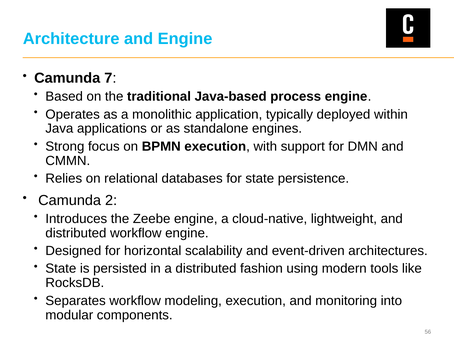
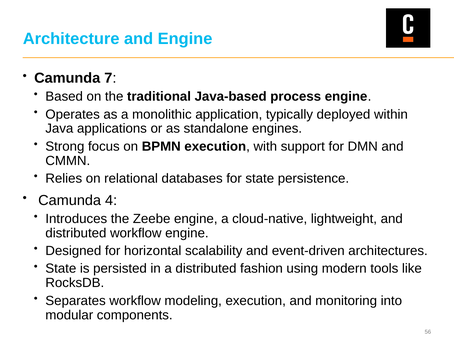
2: 2 -> 4 (111, 201)
